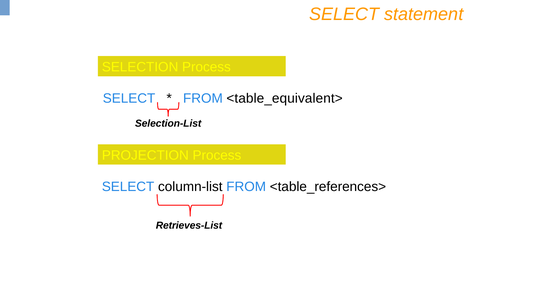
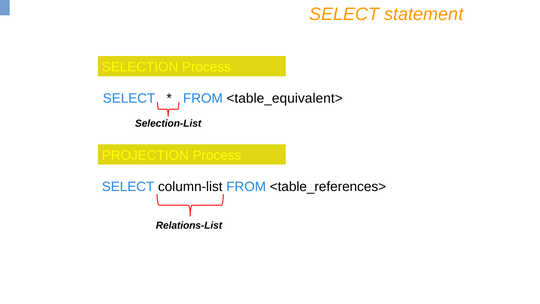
Retrieves-List: Retrieves-List -> Relations-List (189, 225)
